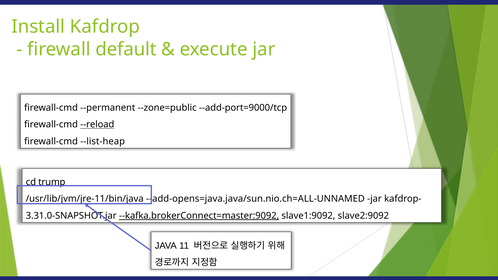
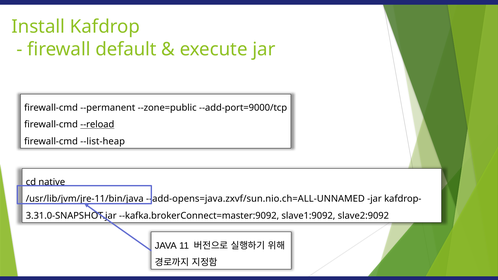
trump: trump -> native (52, 182)
--add-opens=java.java/sun.nio.ch=ALL-UNNAMED: --add-opens=java.java/sun.nio.ch=ALL-UNNAMED -> --add-opens=java.zxvf/sun.nio.ch=ALL-UNNAMED (255, 199)
--kafka.brokerConnect=master:9092 underline: present -> none (199, 216)
